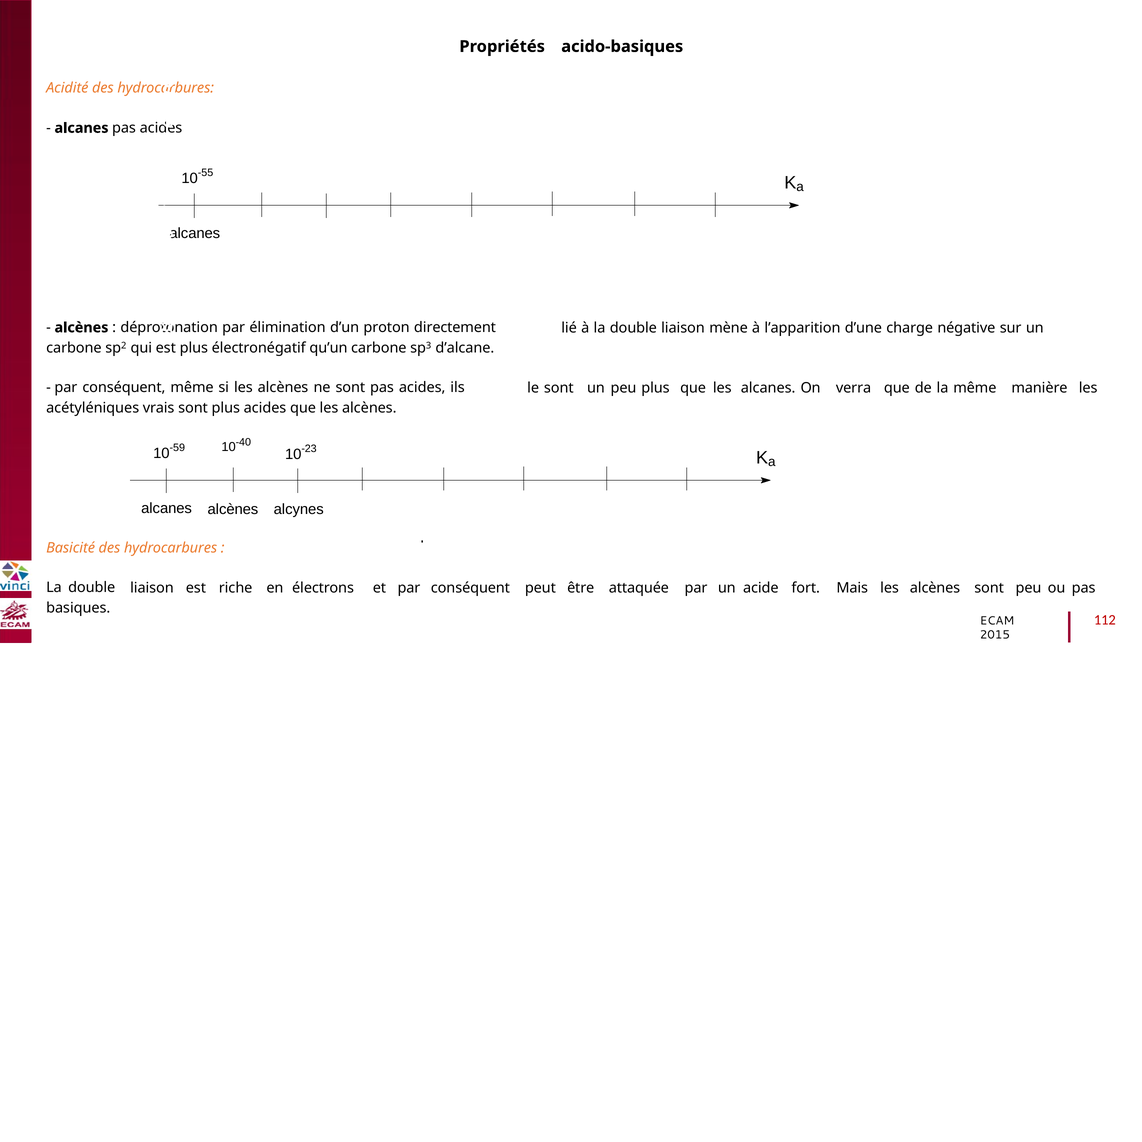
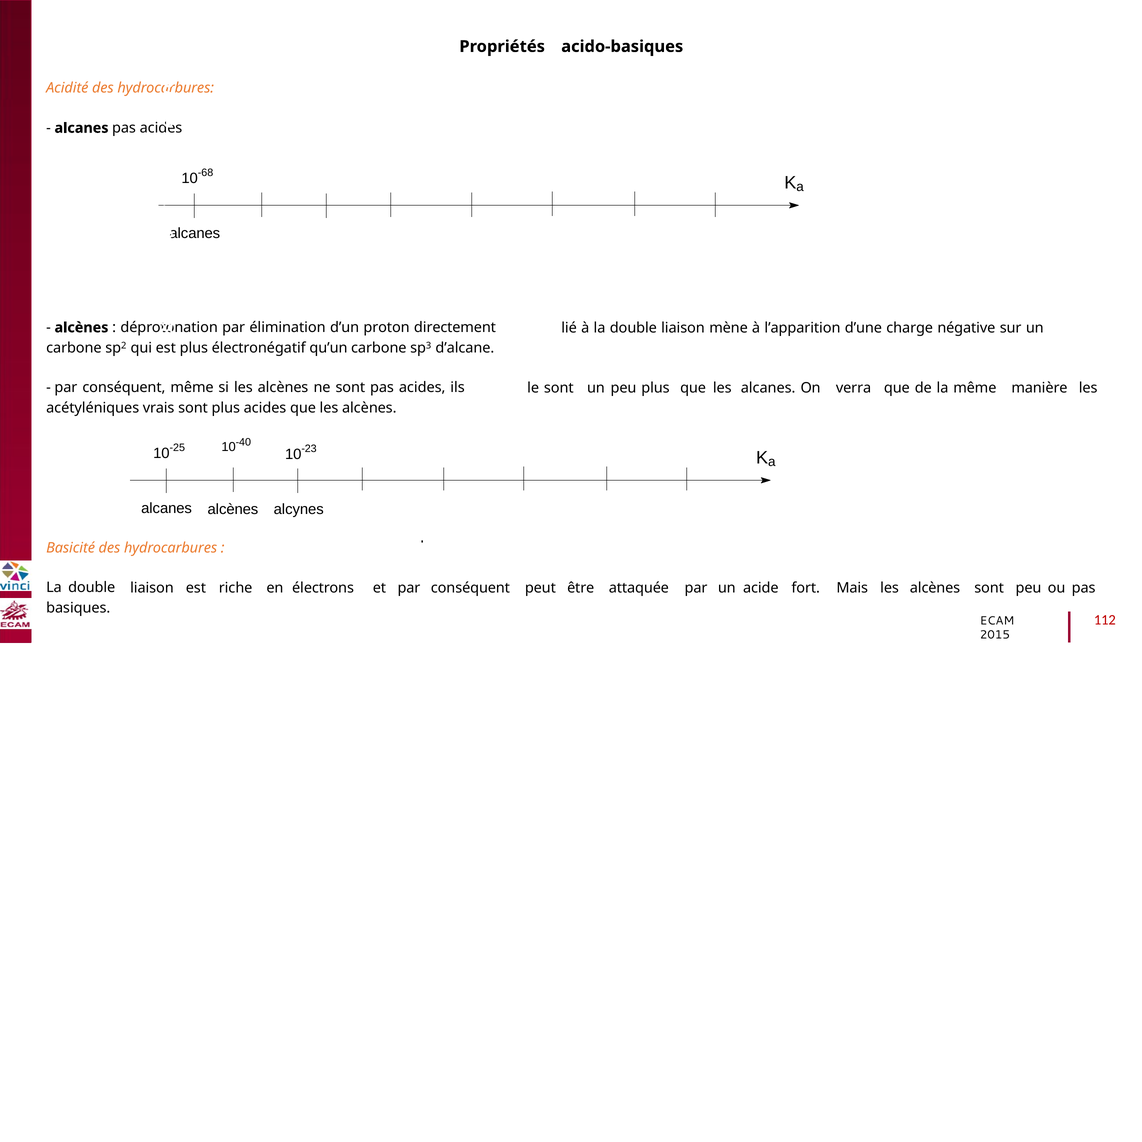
-55: -55 -> -68 (206, 173)
-59: -59 -> -25 (177, 448)
